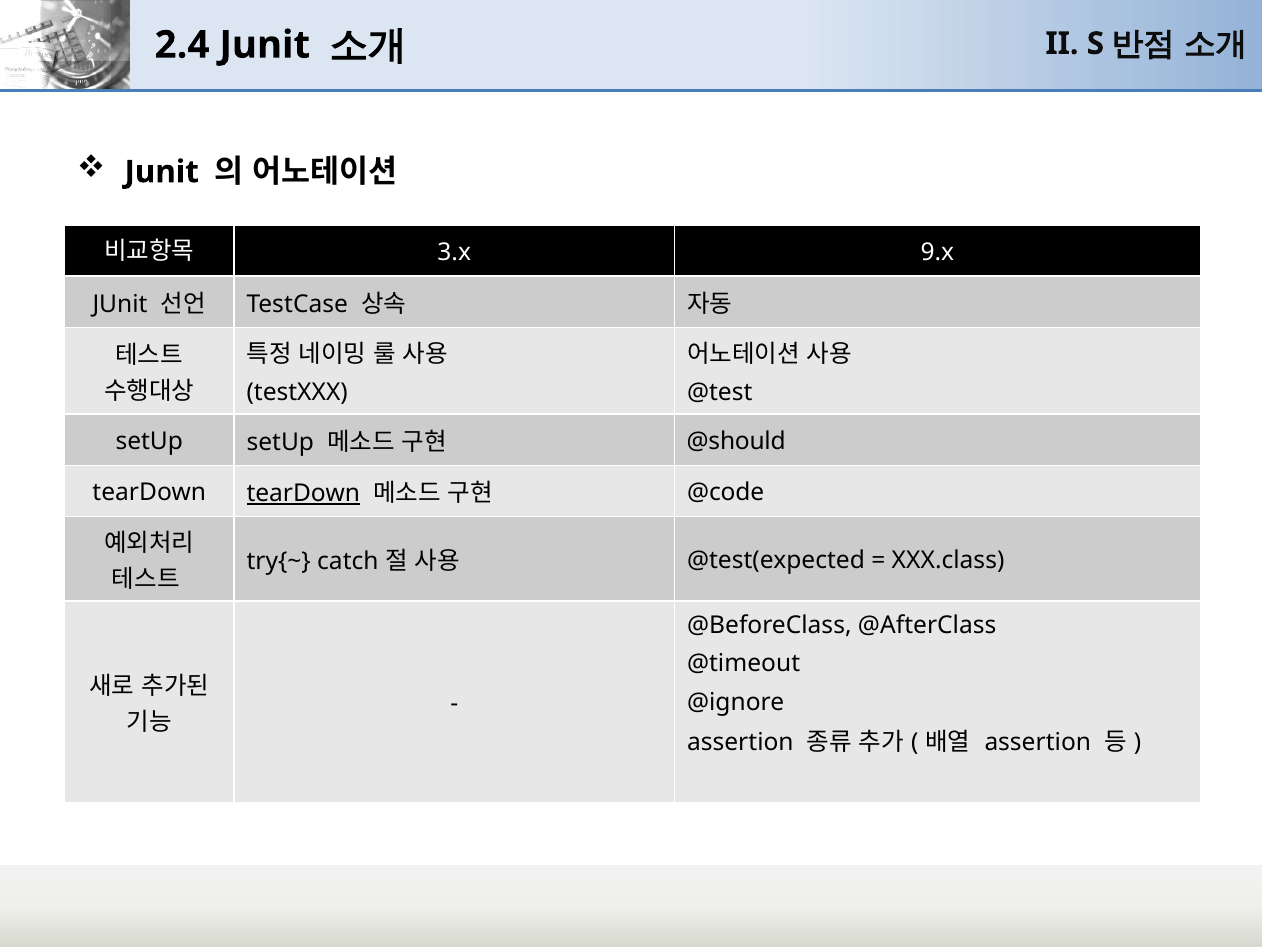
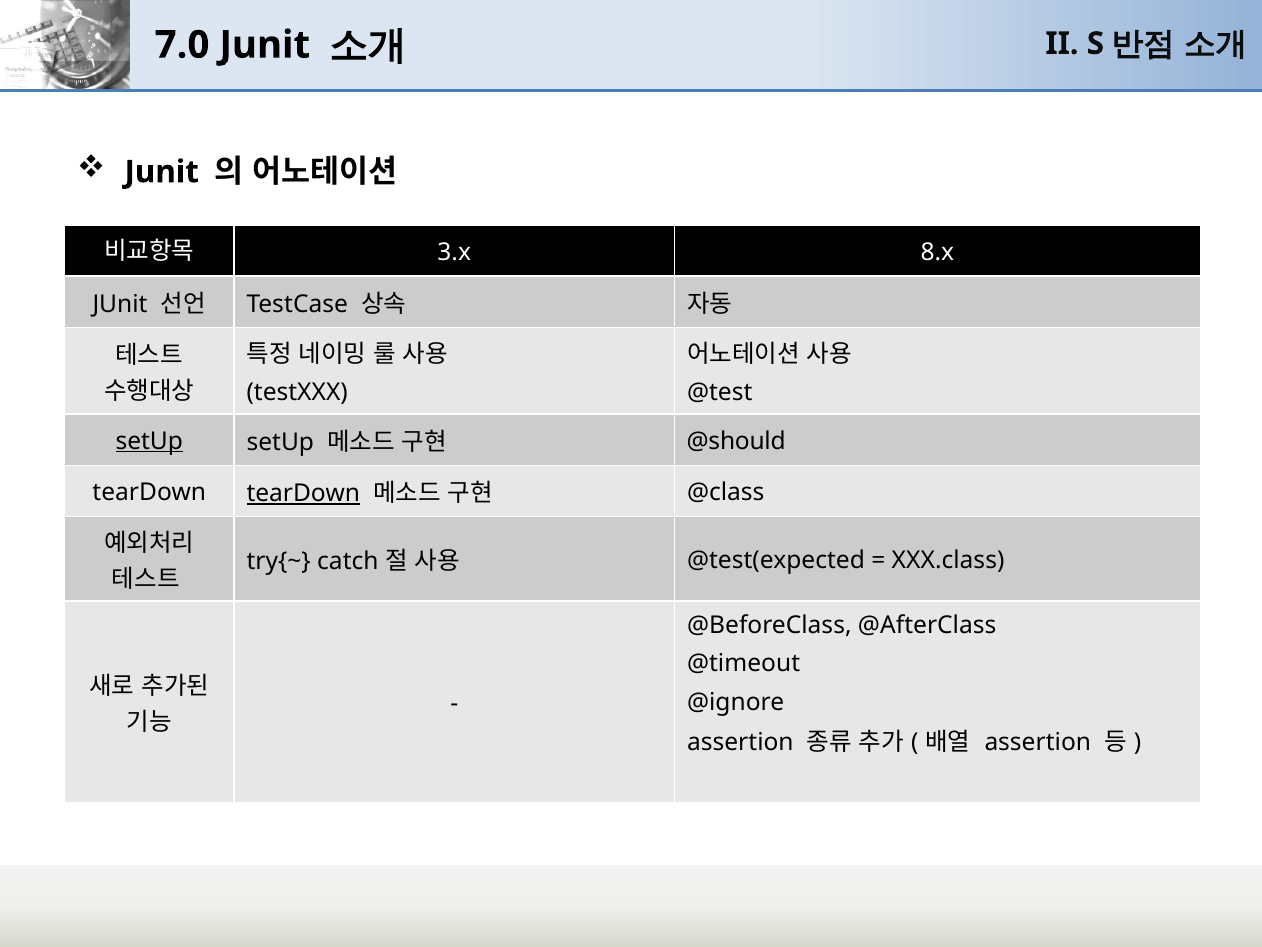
2.4: 2.4 -> 7.0 (182, 45)
9.x: 9.x -> 8.x (937, 252)
setUp underline: none -> present (149, 441)
@code: @code -> @class (726, 492)
